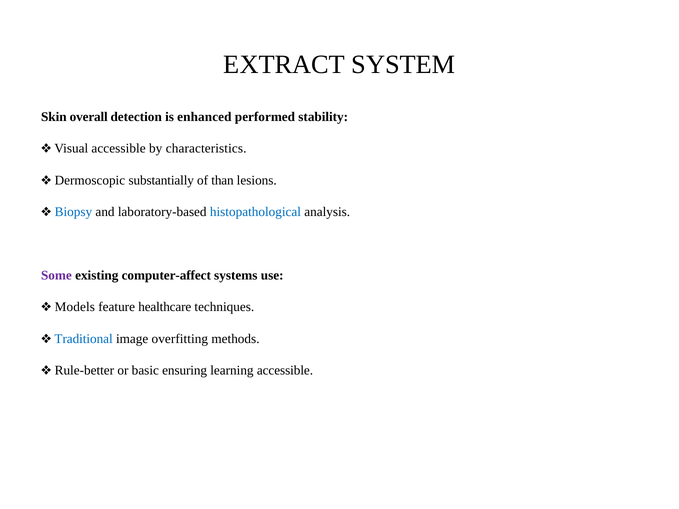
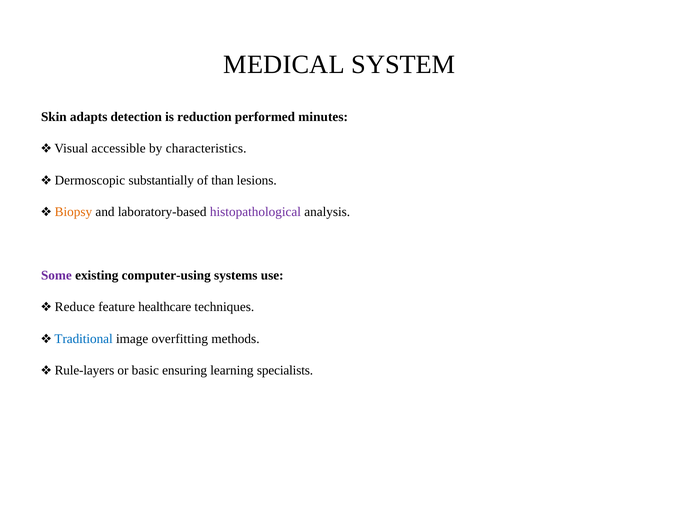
EXTRACT: EXTRACT -> MEDICAL (284, 65)
overall: overall -> adapts (89, 117)
enhanced: enhanced -> reduction (204, 117)
stability: stability -> minutes (323, 117)
Biopsy colour: blue -> orange (73, 212)
histopathological colour: blue -> purple (255, 212)
computer-affect: computer-affect -> computer-using (166, 275)
Models: Models -> Reduce (75, 307)
Rule-better: Rule-better -> Rule-layers (84, 371)
learning accessible: accessible -> specialists (285, 371)
